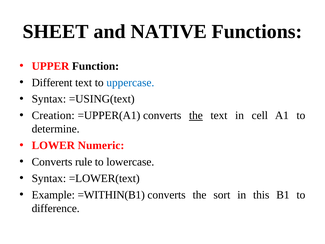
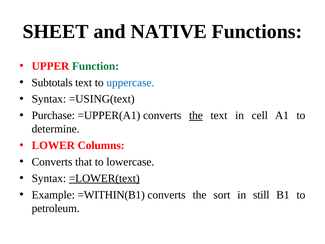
Function colour: black -> green (95, 66)
Different: Different -> Subtotals (52, 82)
Creation: Creation -> Purchase (53, 115)
Numeric: Numeric -> Columns (101, 145)
rule: rule -> that (84, 162)
=LOWER(text underline: none -> present (104, 178)
this: this -> still (261, 195)
difference: difference -> petroleum (56, 208)
